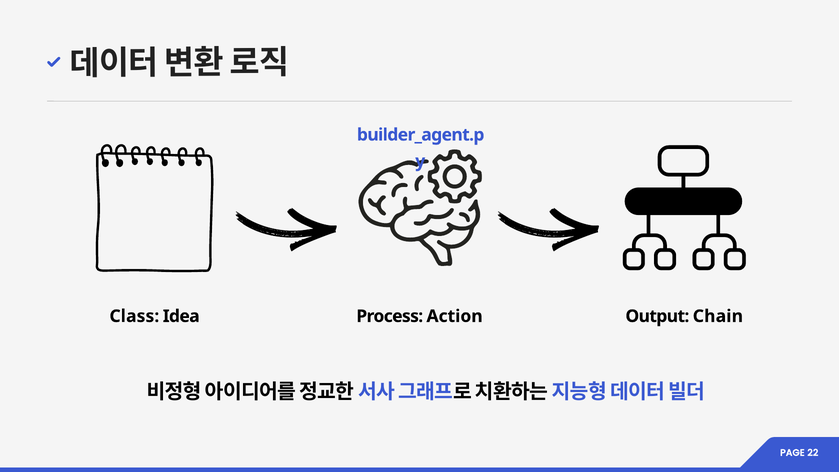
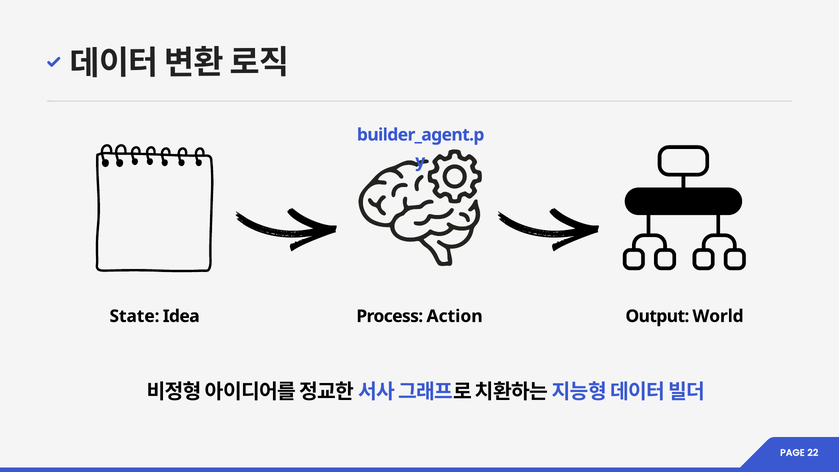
Class: Class -> State (134, 316)
Chain: Chain -> World (718, 316)
